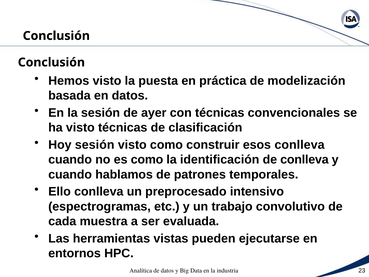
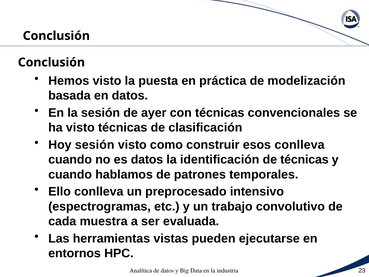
es como: como -> datos (147, 160)
de conlleva: conlleva -> técnicas (304, 160)
